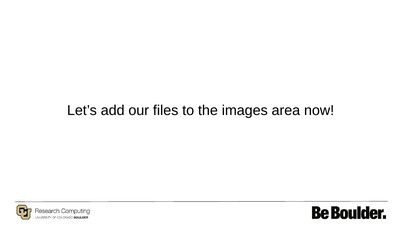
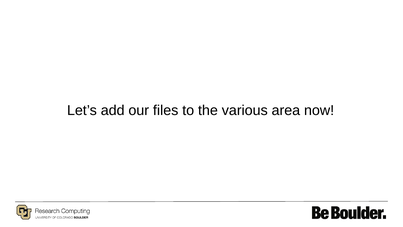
images: images -> various (245, 110)
